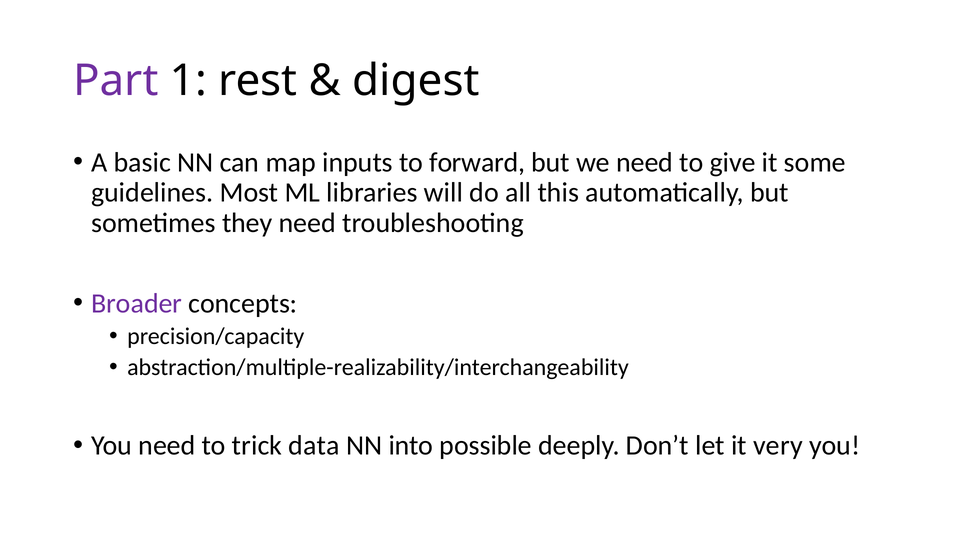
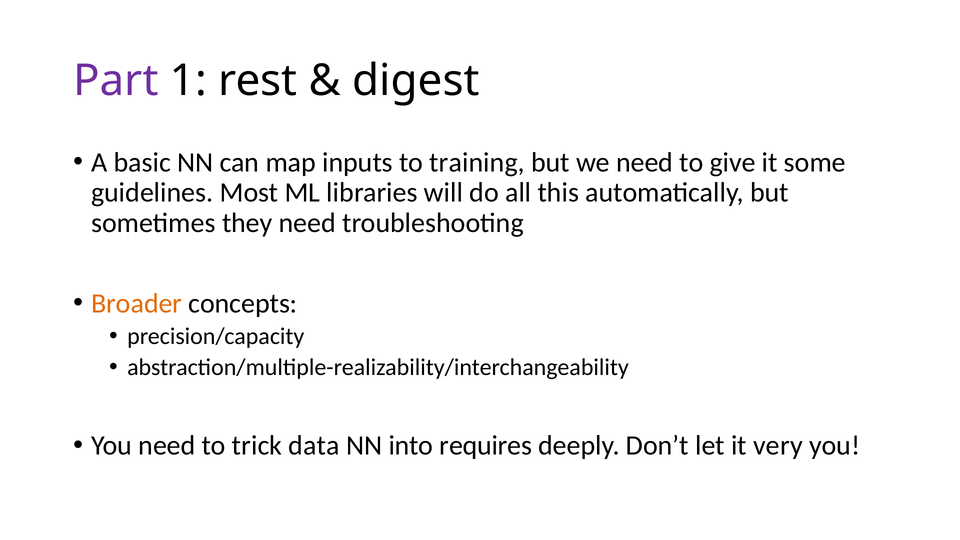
forward: forward -> training (477, 162)
Broader colour: purple -> orange (137, 303)
possible: possible -> requires (486, 446)
